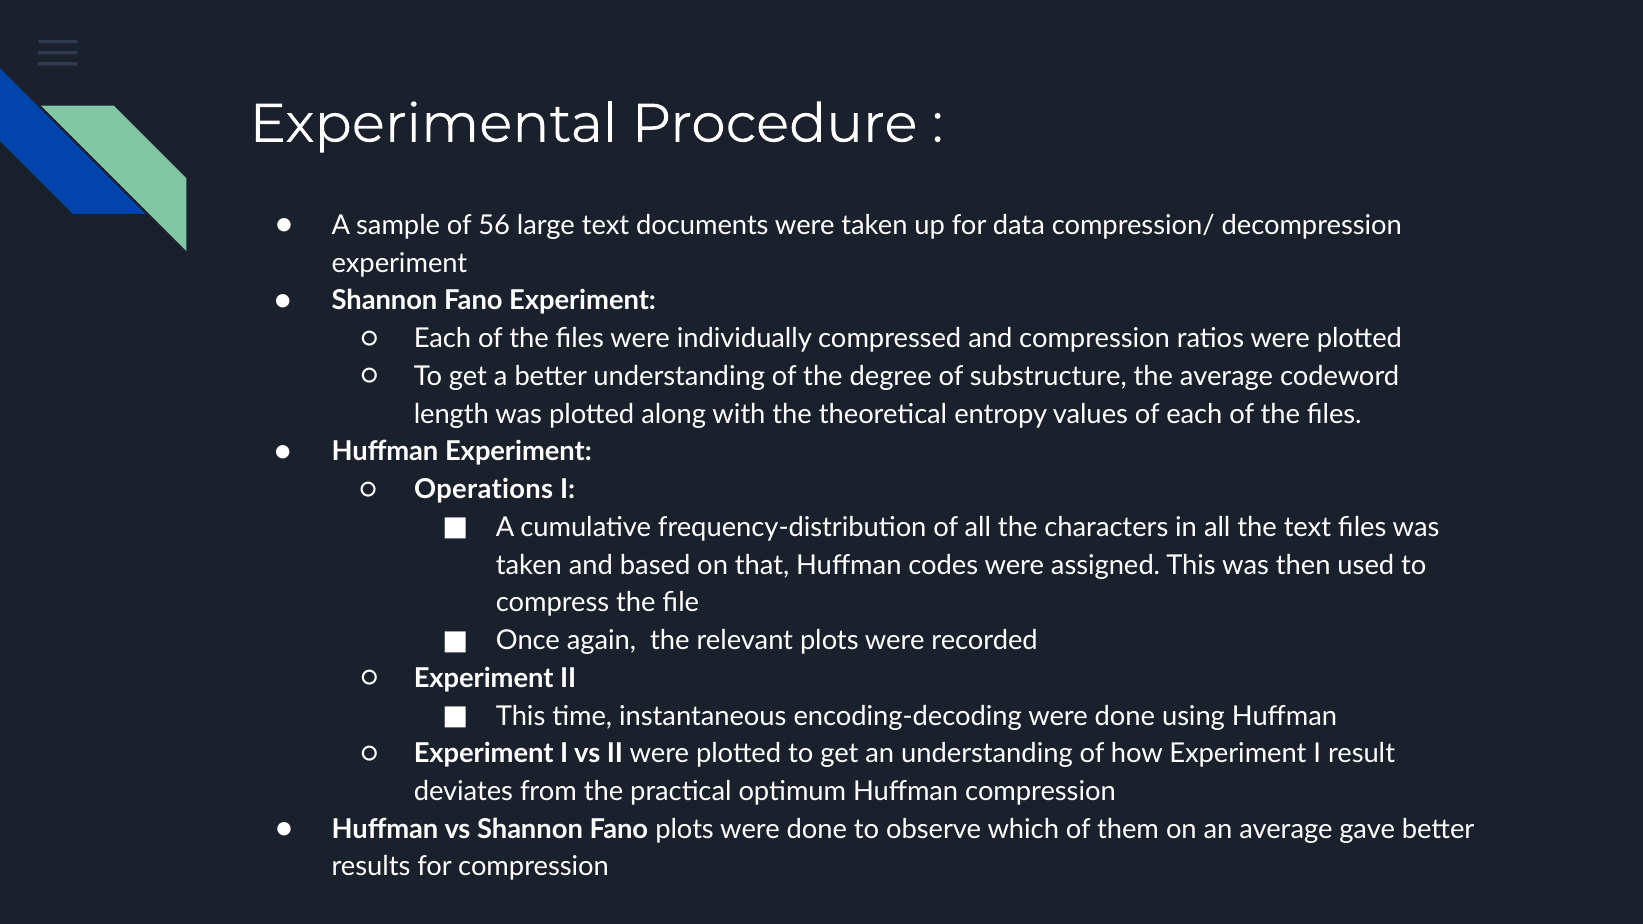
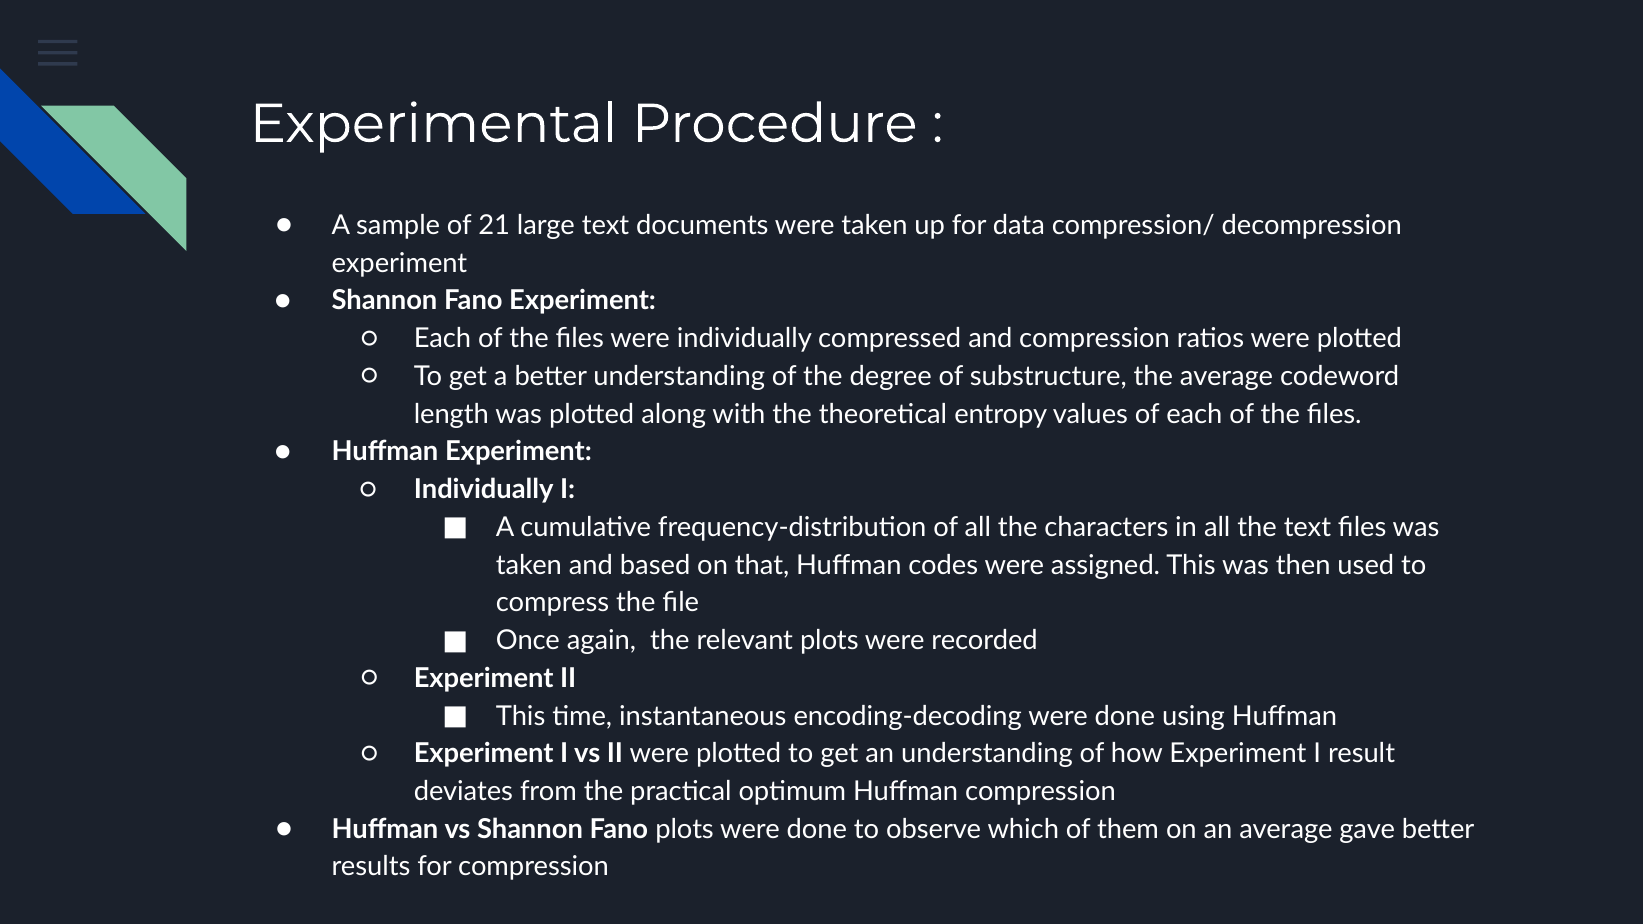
56: 56 -> 21 (494, 225)
Operations: Operations -> Individually (484, 490)
